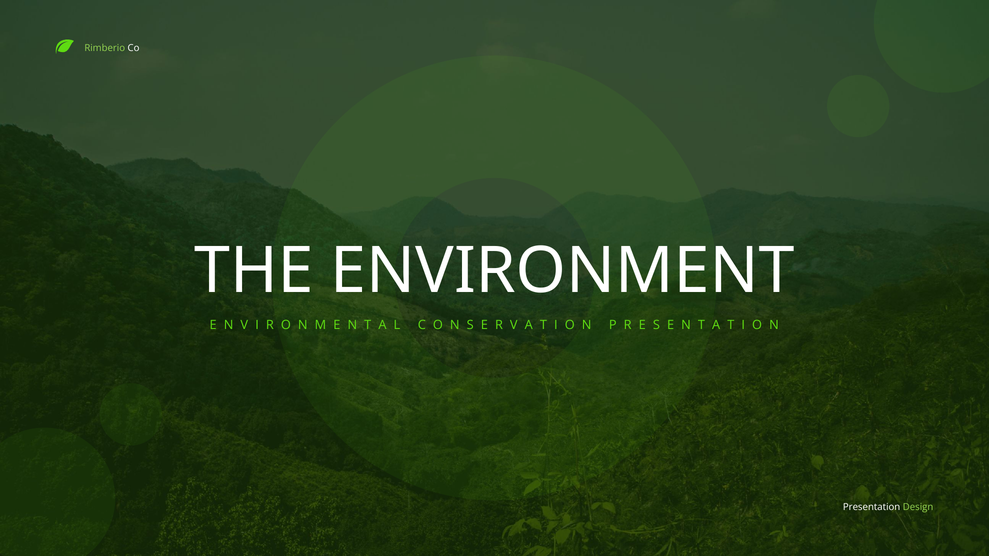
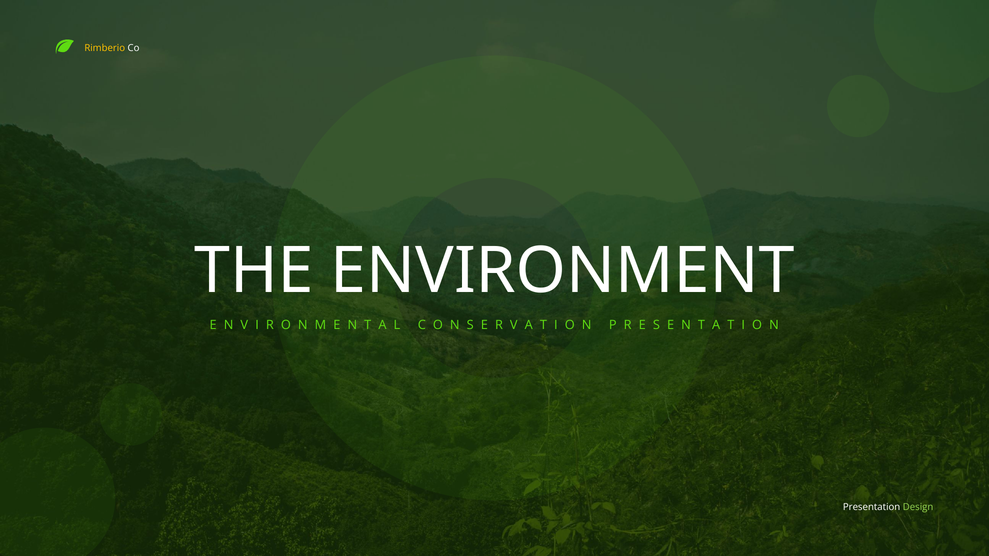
Rimberio colour: light green -> yellow (105, 48)
